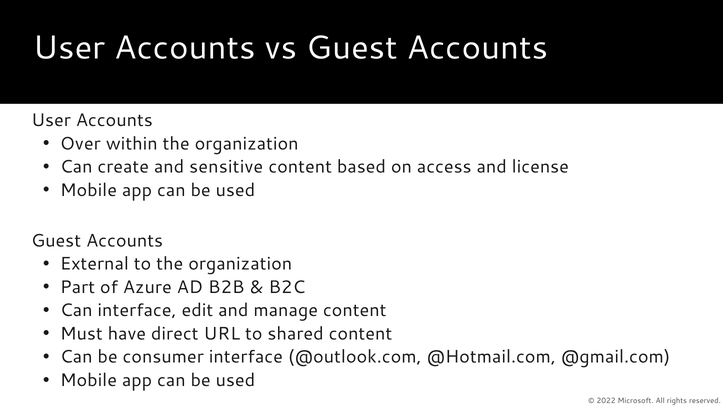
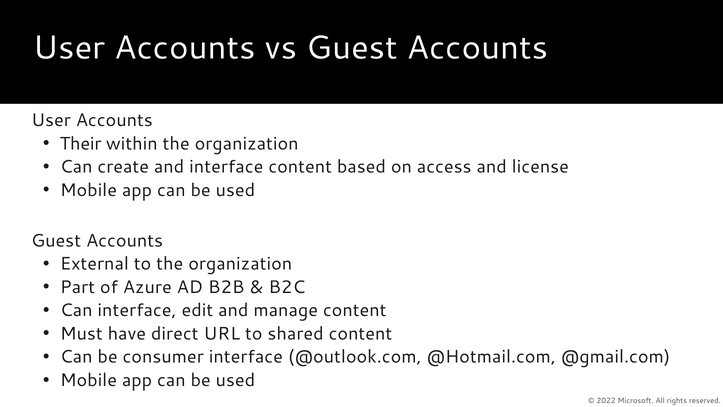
Over: Over -> Their (81, 144)
and sensitive: sensitive -> interface (226, 167)
